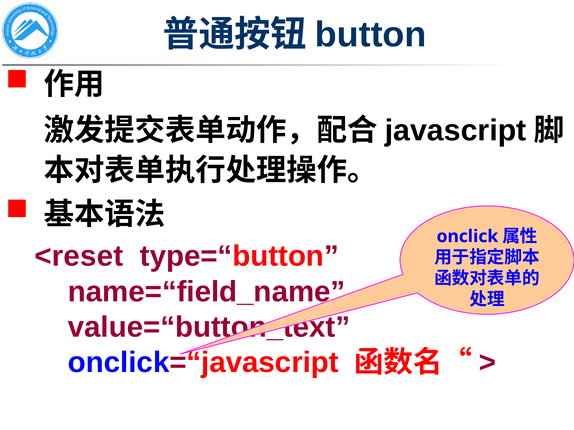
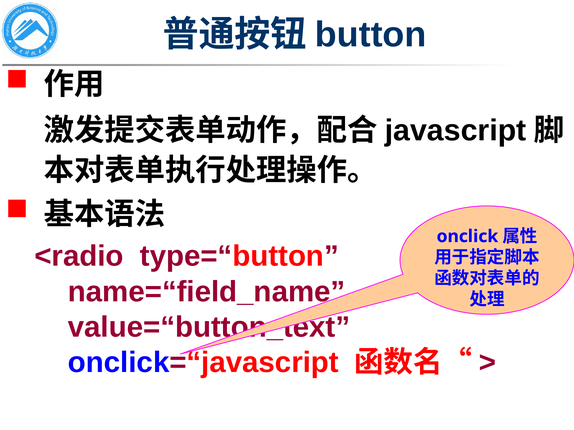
<reset: <reset -> <radio (79, 257)
